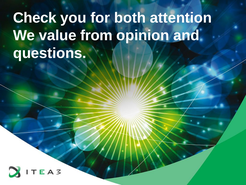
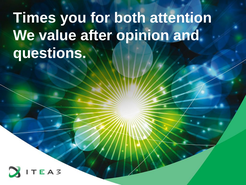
Check: Check -> Times (35, 18)
from: from -> after (96, 35)
